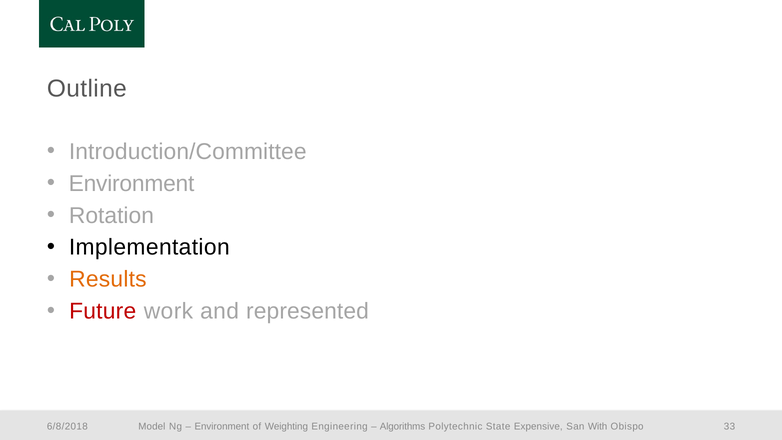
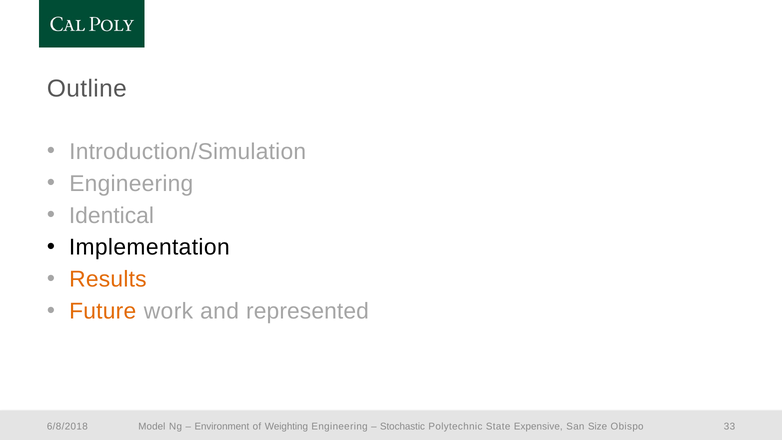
Introduction/Committee: Introduction/Committee -> Introduction/Simulation (188, 152)
Environment: Environment -> Engineering (131, 184)
Rotation: Rotation -> Identical (111, 215)
Future colour: red -> orange (103, 311)
Algorithms: Algorithms -> Stochastic (402, 426)
With: With -> Size (598, 426)
